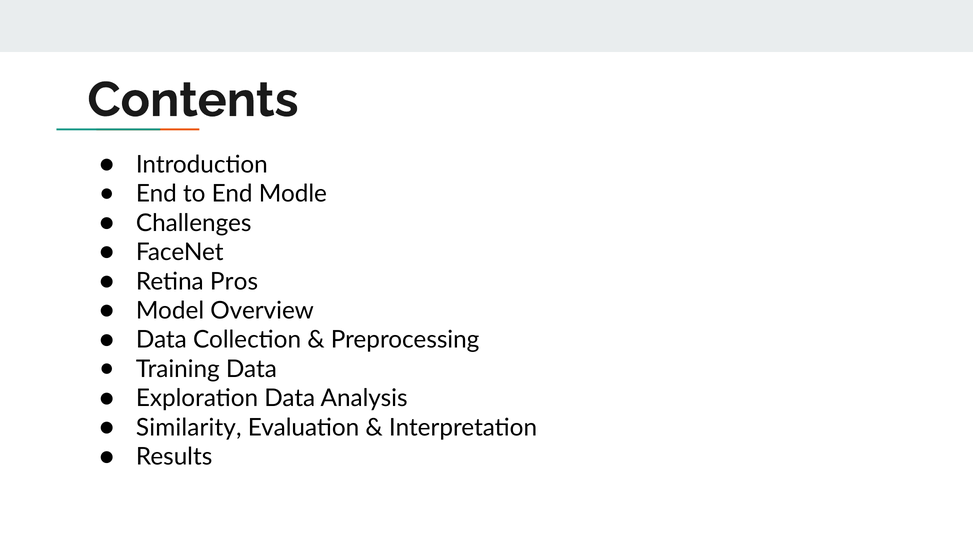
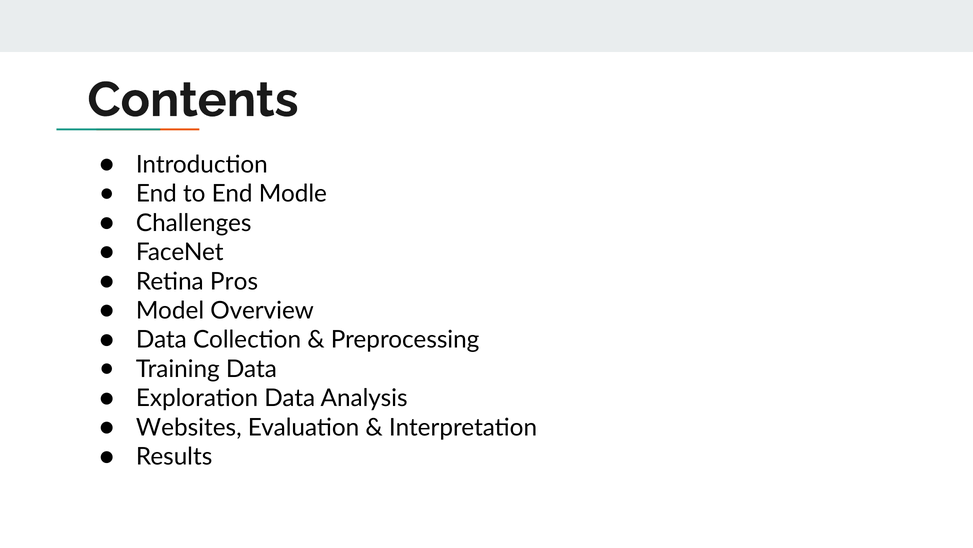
Similarity: Similarity -> Websites (189, 427)
